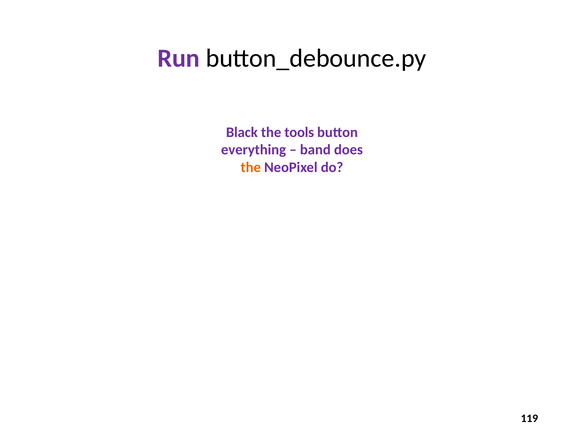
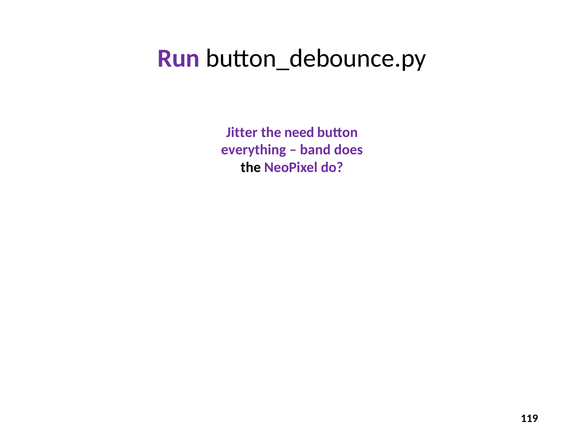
Black: Black -> Jitter (242, 132)
tools: tools -> need (299, 132)
the colour: orange -> black (251, 167)
